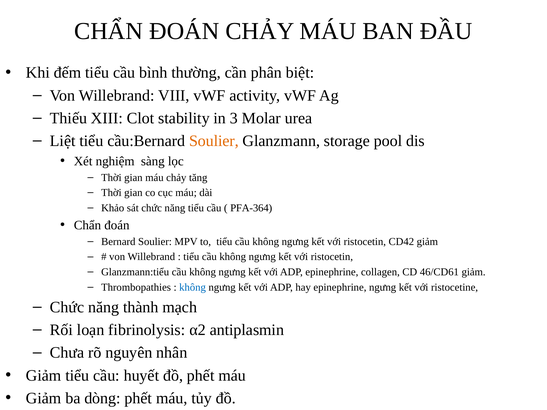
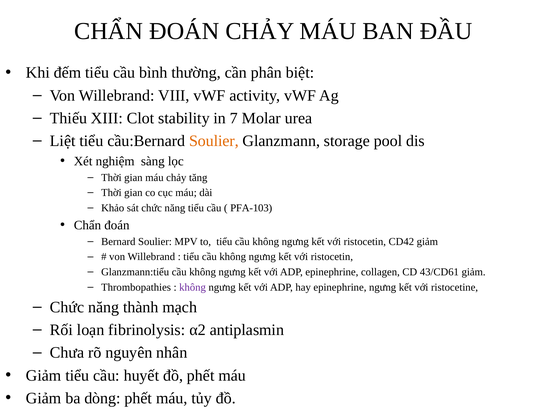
3: 3 -> 7 (234, 118)
PFA-364: PFA-364 -> PFA-103 (251, 208)
46/CD61: 46/CD61 -> 43/CD61 (439, 272)
không colour: blue -> purple (193, 287)
